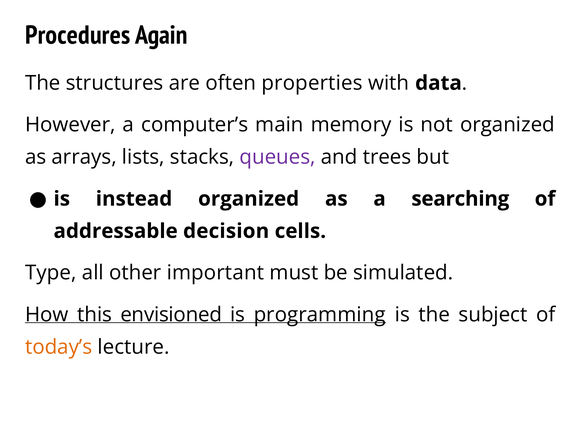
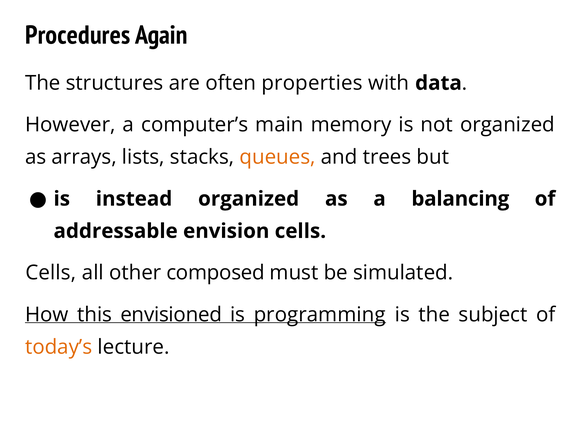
queues colour: purple -> orange (278, 157)
searching: searching -> balancing (460, 199)
decision: decision -> envision (226, 231)
Type: Type -> Cells (51, 273)
important: important -> composed (216, 273)
